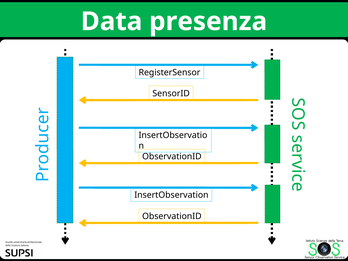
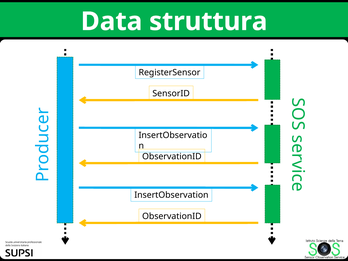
presenza: presenza -> struttura (208, 21)
